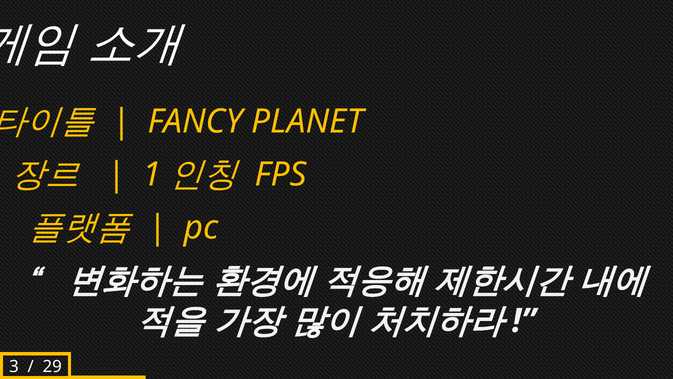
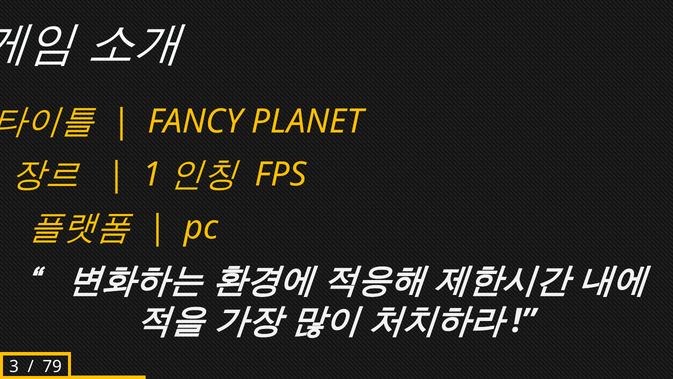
29: 29 -> 79 (52, 366)
